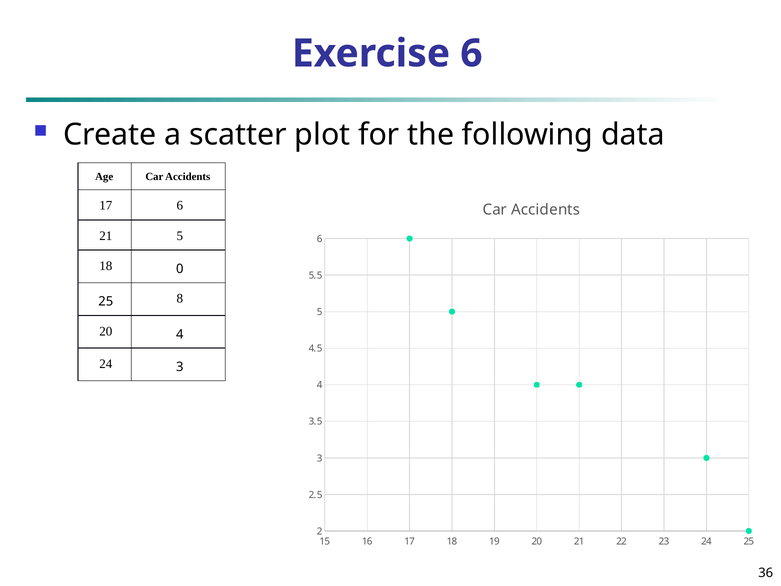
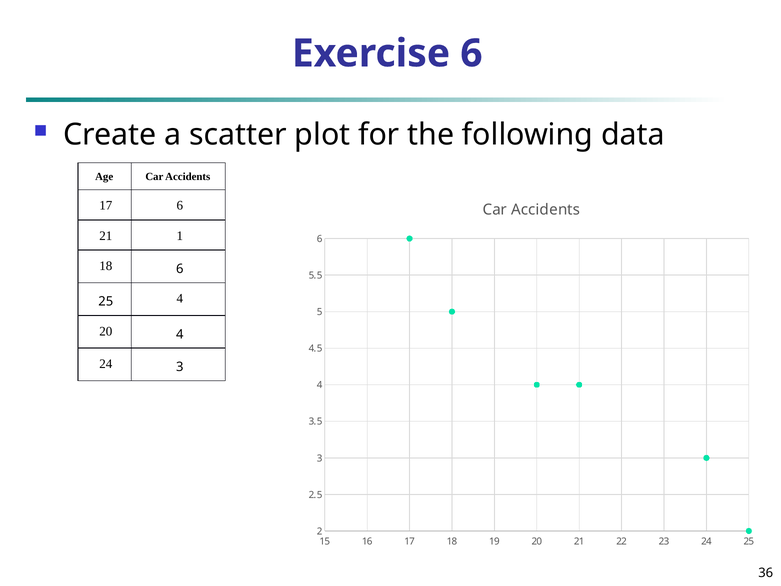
21 5: 5 -> 1 (180, 236)
18 0: 0 -> 6 (180, 269)
25 8: 8 -> 4 (180, 299)
